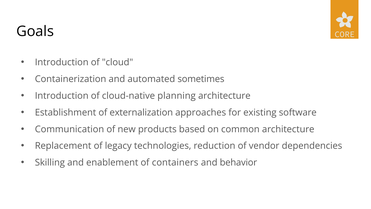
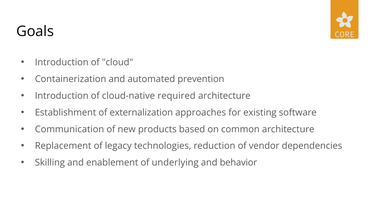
sometimes: sometimes -> prevention (201, 79)
planning: planning -> required (177, 96)
containers: containers -> underlying (175, 162)
